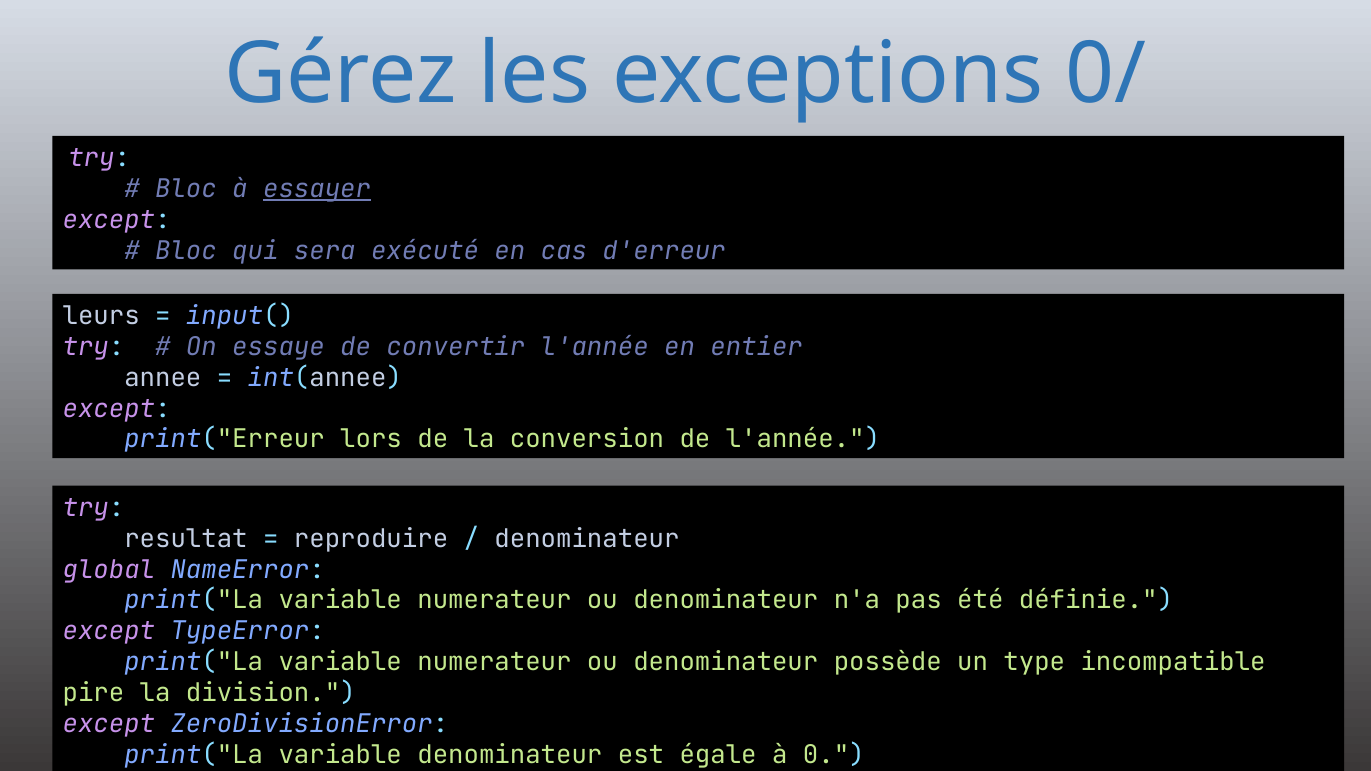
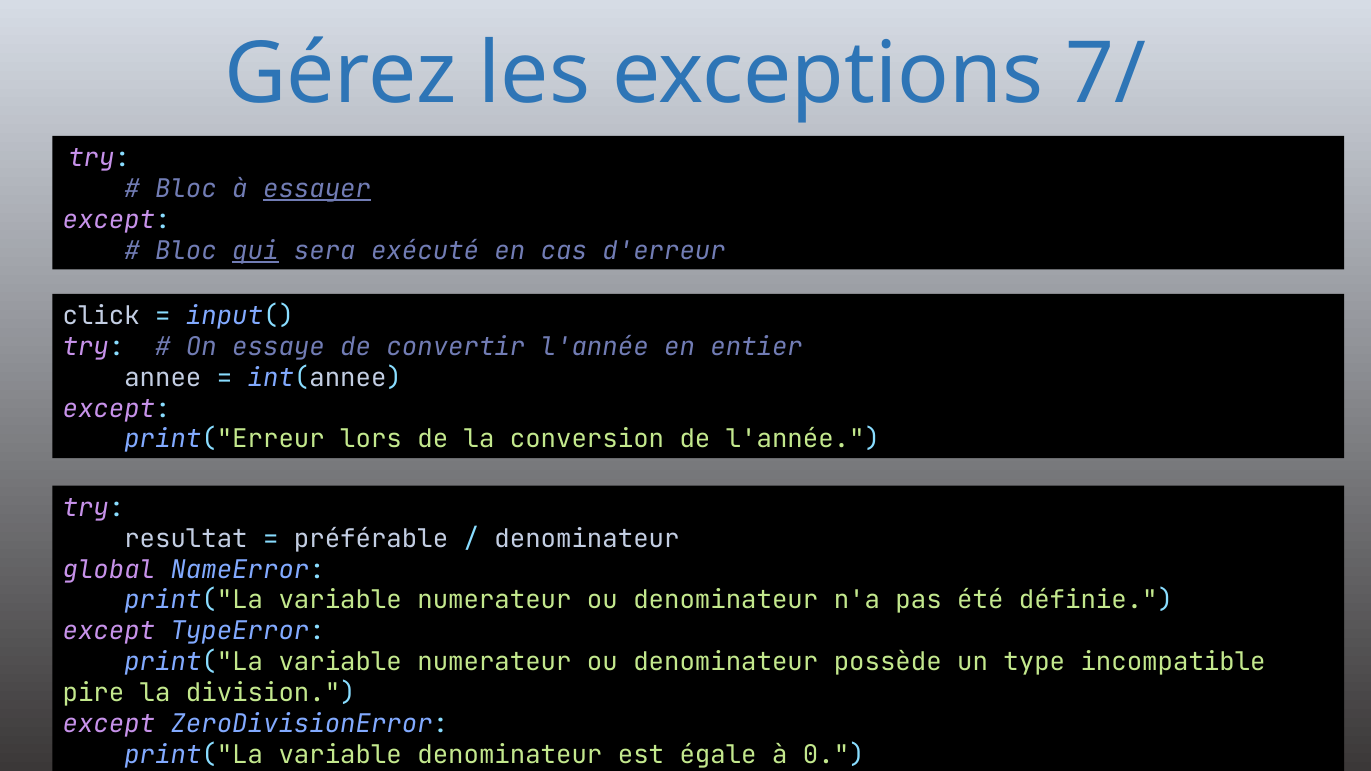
0/: 0/ -> 7/ (1106, 74)
qui underline: none -> present (255, 251)
leurs: leurs -> click (101, 316)
reproduire: reproduire -> préférable (371, 539)
